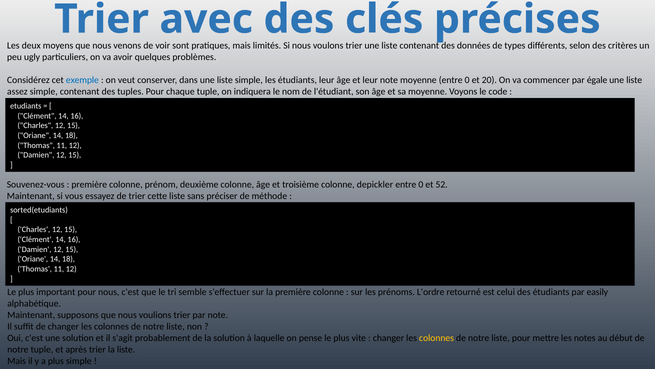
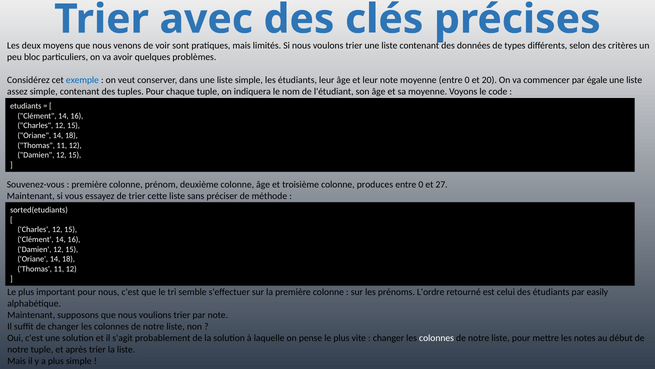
ugly: ugly -> bloc (32, 57)
depickler: depickler -> produces (375, 184)
52: 52 -> 27 (442, 184)
colonnes colour: yellow -> white (437, 338)
